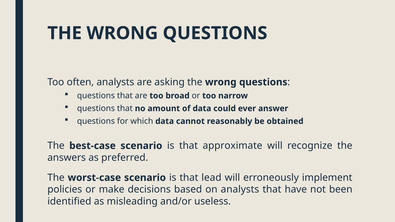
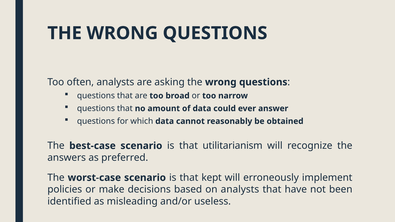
approximate: approximate -> utilitarianism (233, 146)
lead: lead -> kept (212, 178)
